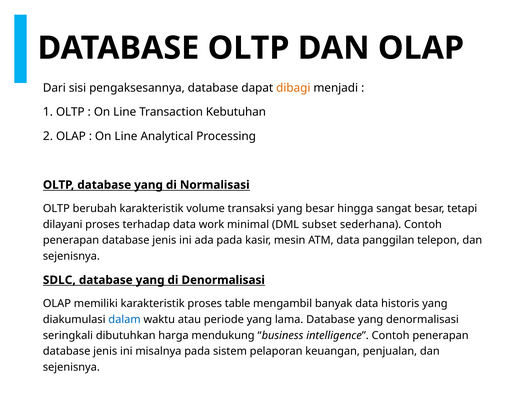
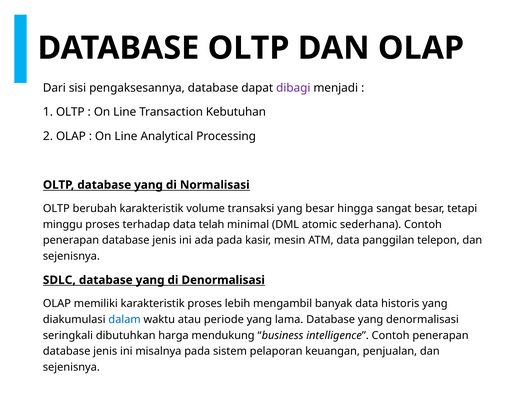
dibagi colour: orange -> purple (293, 88)
dilayani: dilayani -> minggu (63, 224)
work: work -> telah (212, 224)
subset: subset -> atomic (320, 224)
table: table -> lebih (238, 303)
